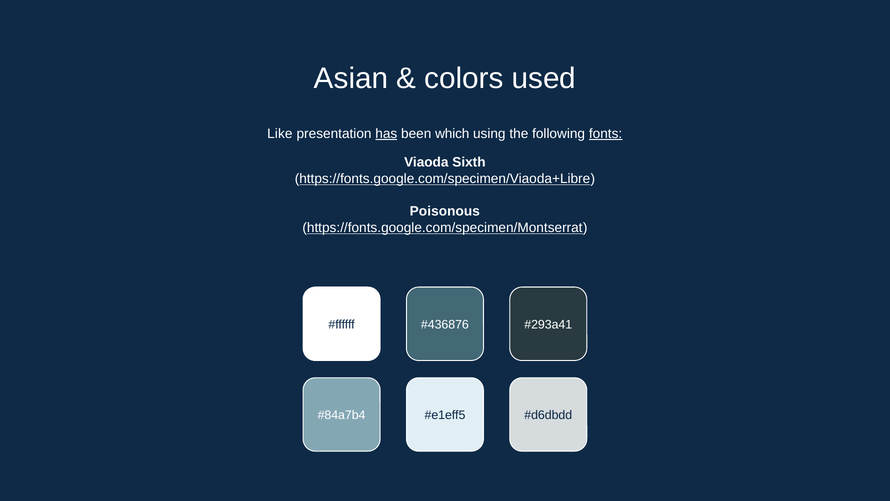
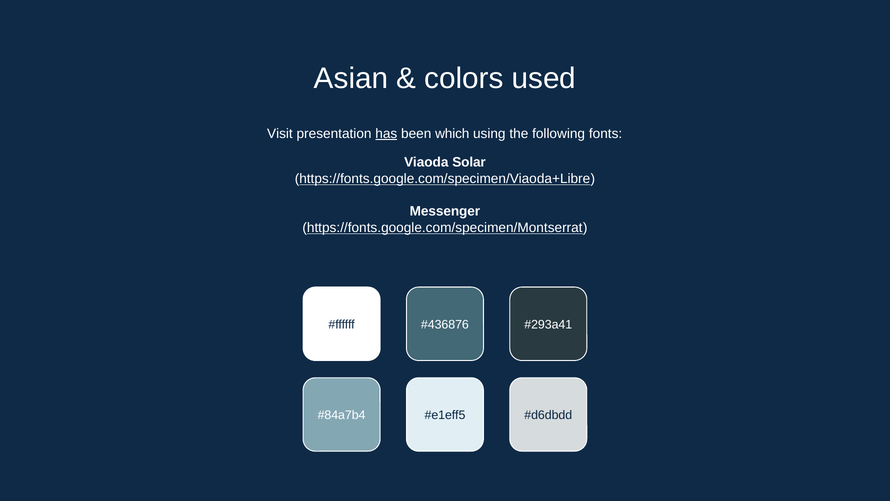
Like: Like -> Visit (280, 134)
fonts underline: present -> none (606, 134)
Sixth: Sixth -> Solar (469, 162)
Poisonous: Poisonous -> Messenger (445, 211)
